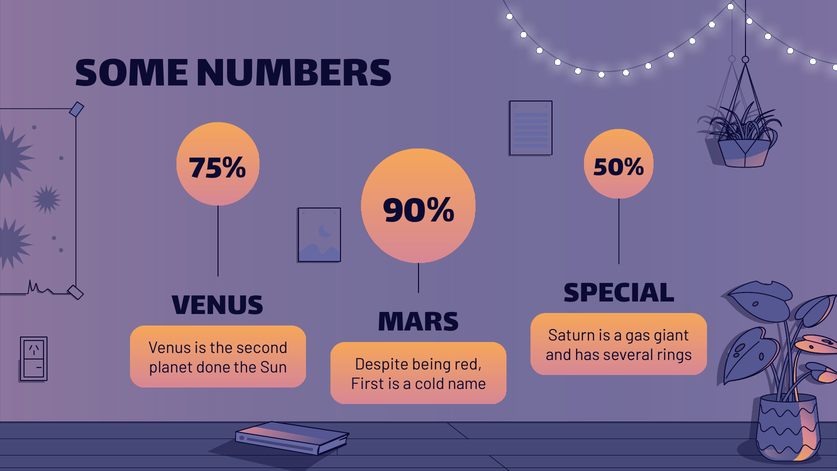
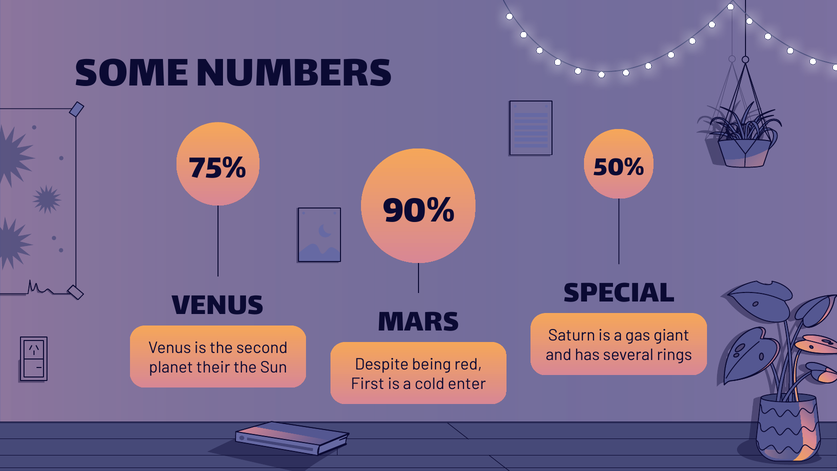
done: done -> their (213, 367)
name: name -> enter (467, 384)
